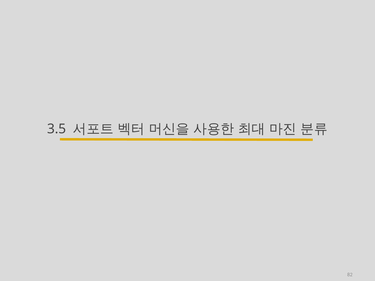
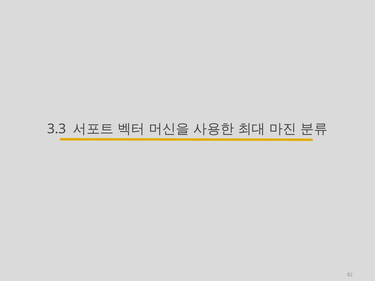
3.5: 3.5 -> 3.3 (57, 129)
